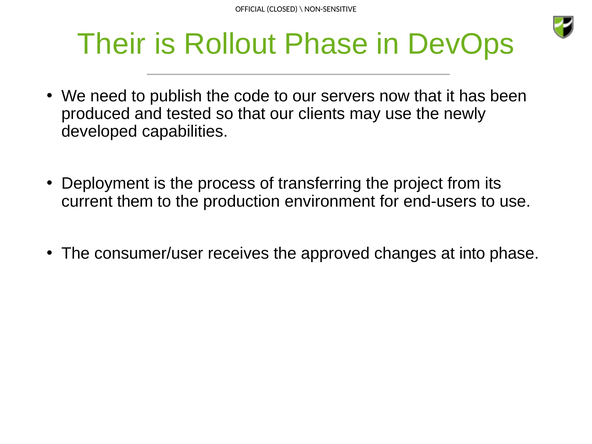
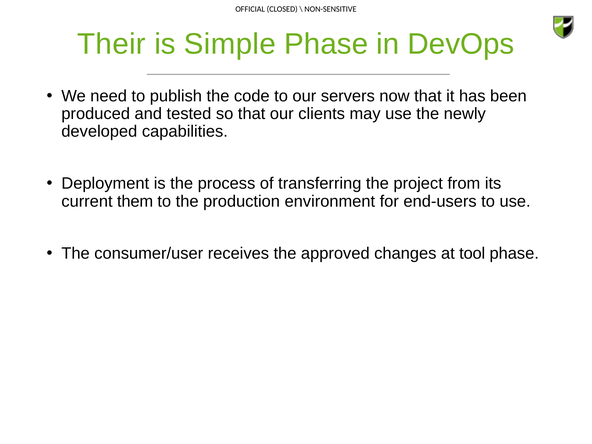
Rollout: Rollout -> Simple (230, 44)
into: into -> tool (472, 253)
